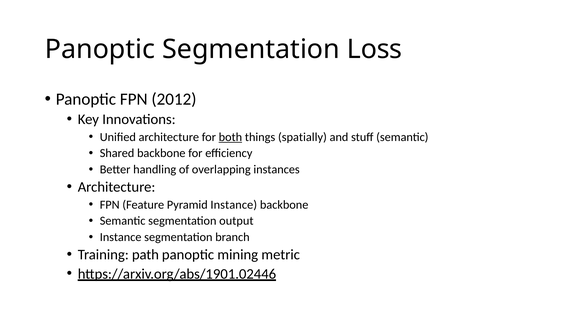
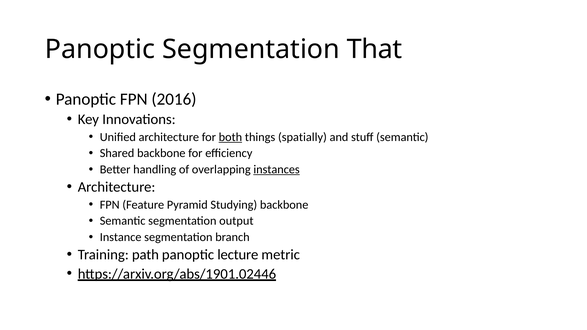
Loss: Loss -> That (375, 49)
2012: 2012 -> 2016 (174, 99)
instances underline: none -> present (277, 170)
Pyramid Instance: Instance -> Studying (234, 205)
mining: mining -> lecture (238, 255)
